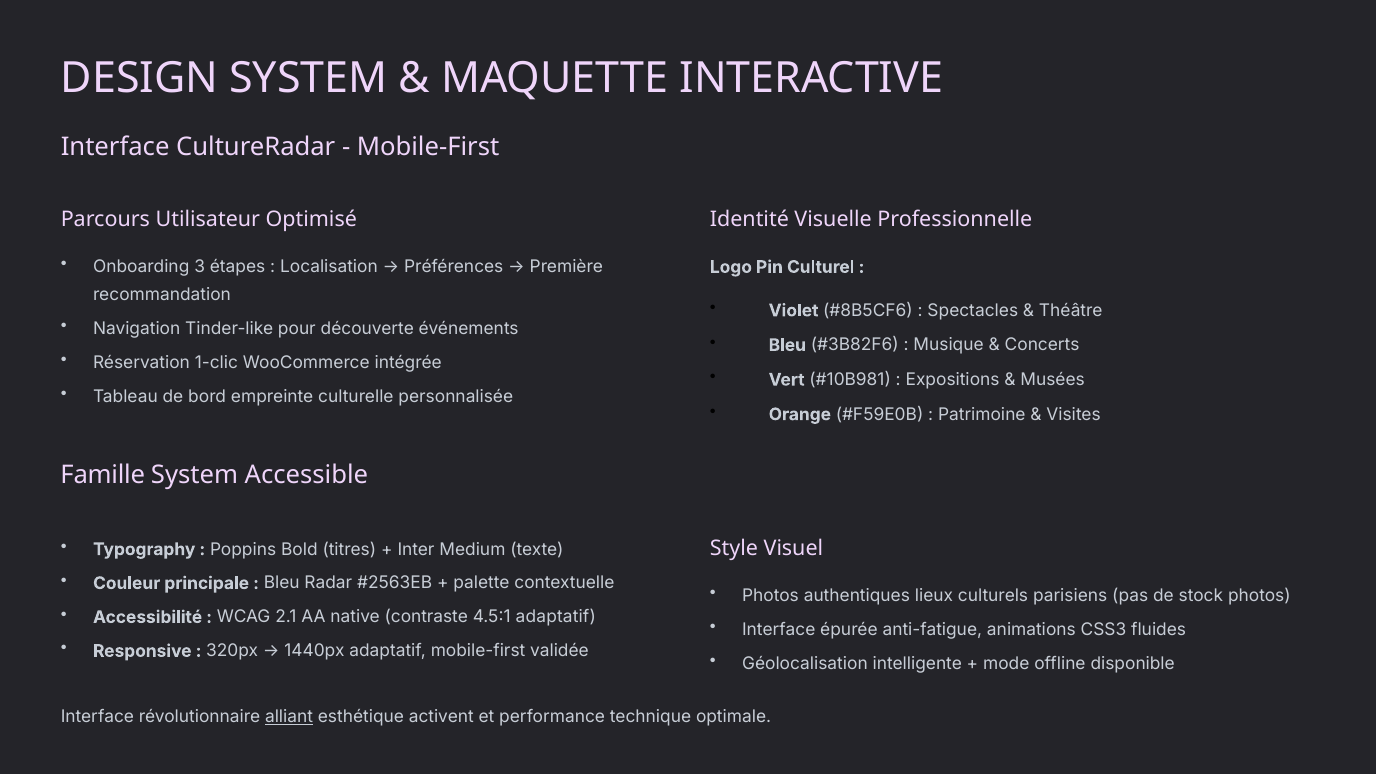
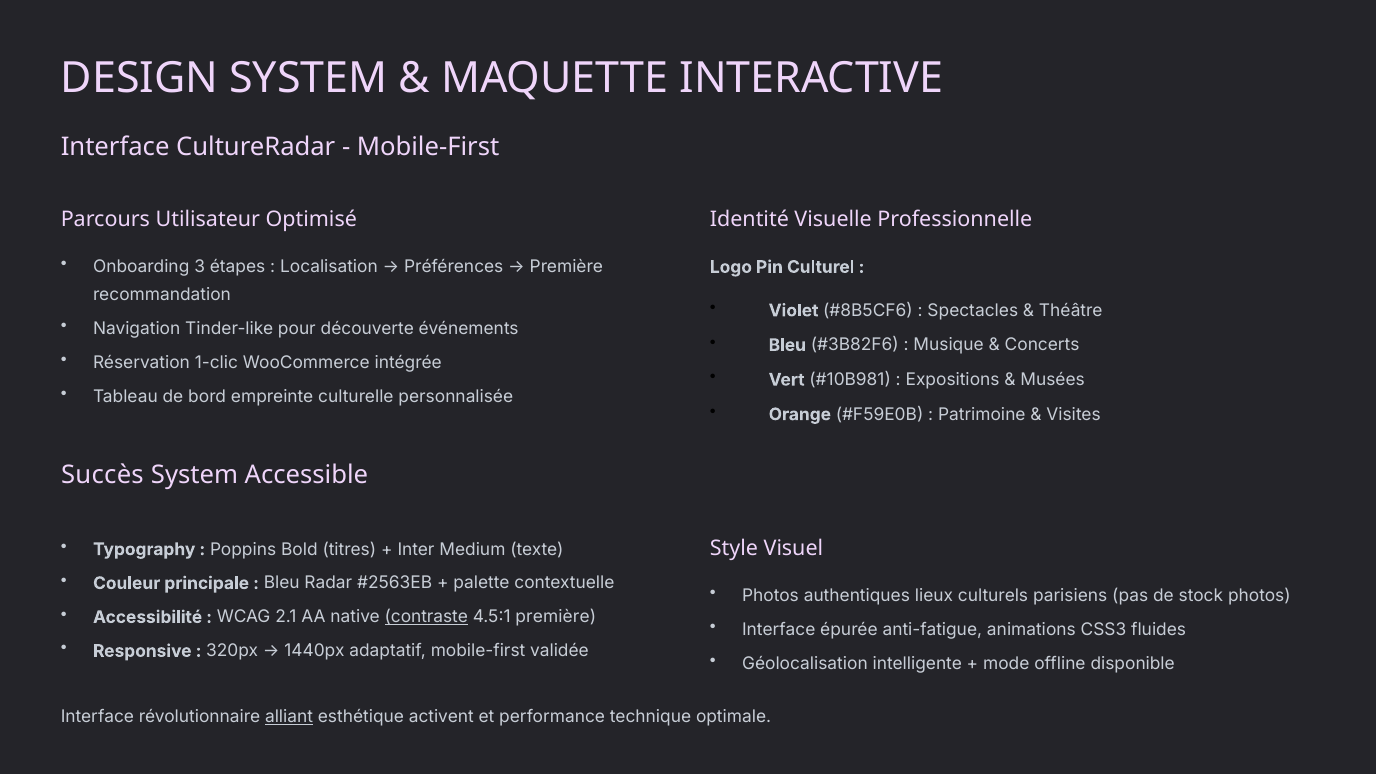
Famille: Famille -> Succès (102, 475)
contraste underline: none -> present (426, 617)
4.5:1 adaptatif: adaptatif -> première (556, 617)
